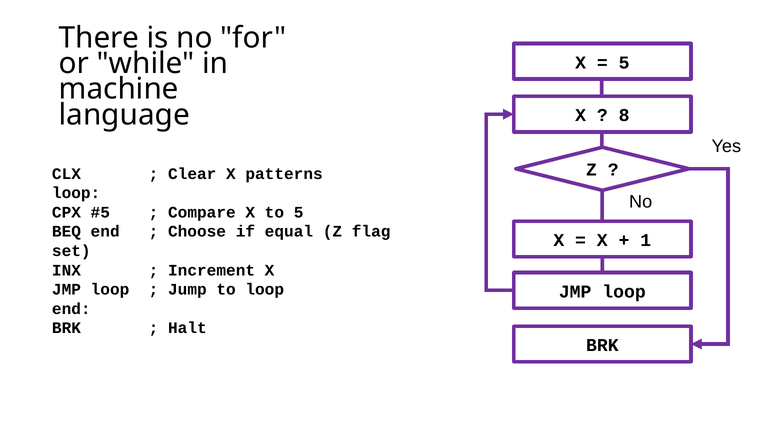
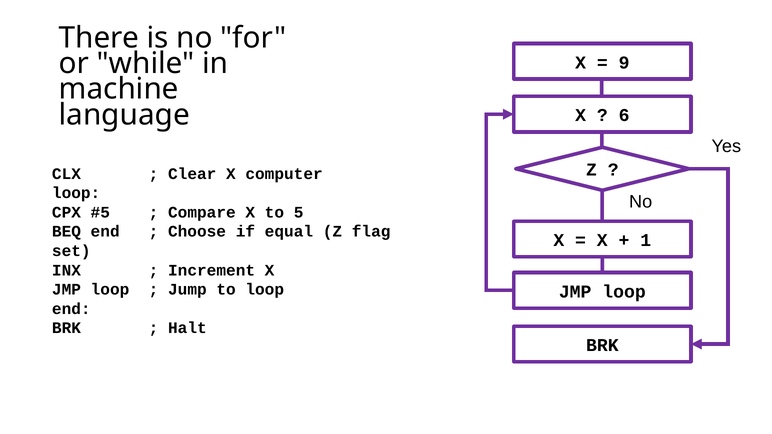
5: 5 -> 9 (624, 63)
8: 8 -> 6 (624, 116)
patterns: patterns -> computer (284, 174)
